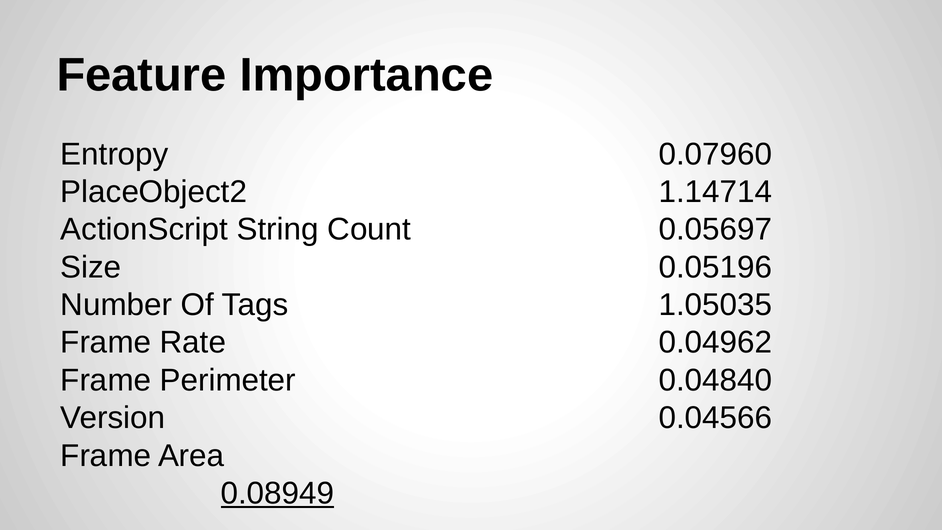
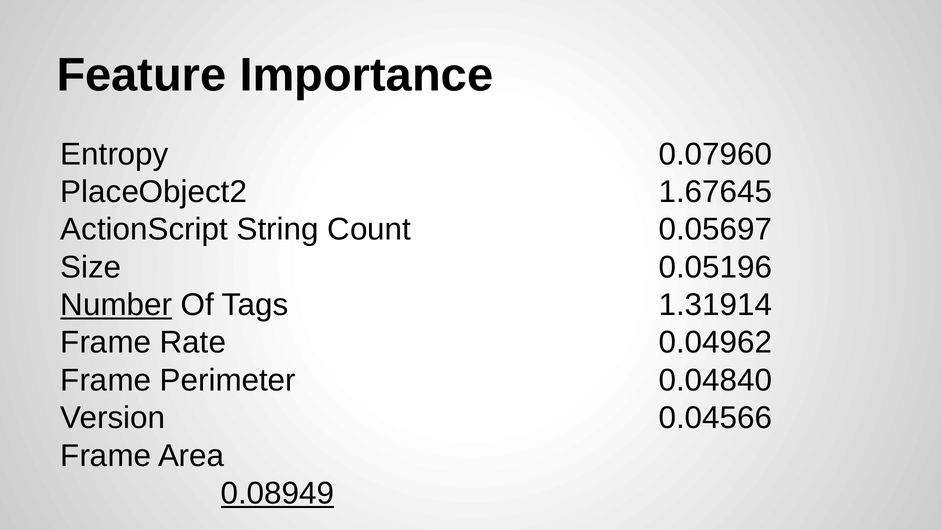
1.14714: 1.14714 -> 1.67645 (716, 192)
Number underline: none -> present (116, 305)
1.05035: 1.05035 -> 1.31914 (716, 305)
